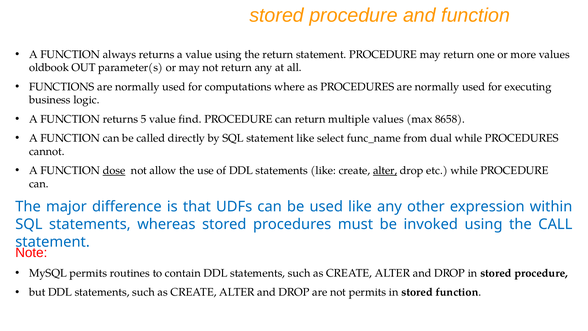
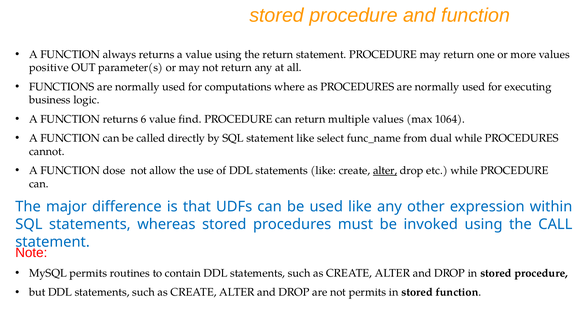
oldbook: oldbook -> positive (49, 68)
5: 5 -> 6 (144, 119)
8658: 8658 -> 1064 (450, 119)
dose underline: present -> none (114, 170)
